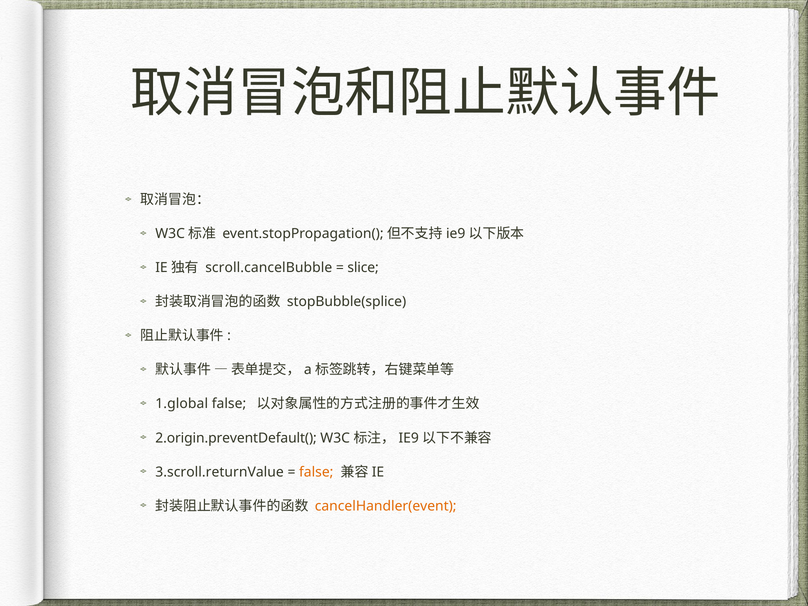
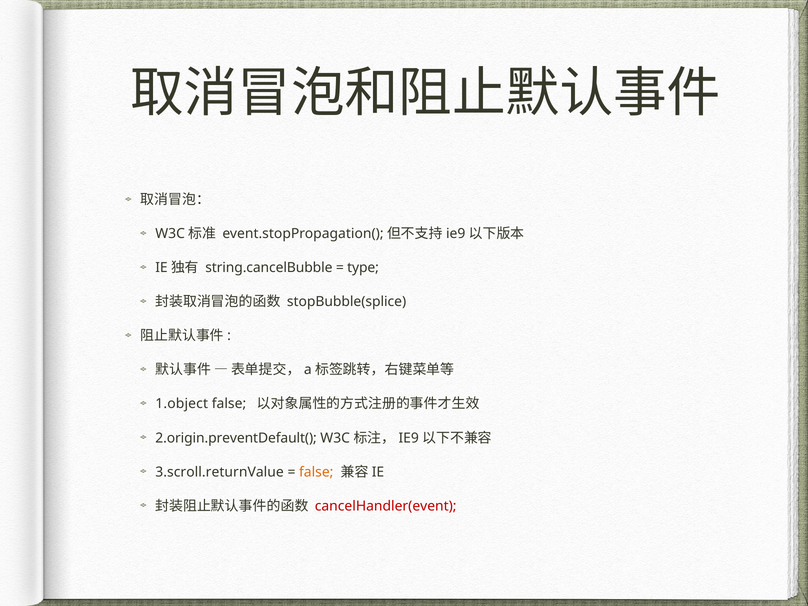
scroll.cancelBubble: scroll.cancelBubble -> string.cancelBubble (269, 268)
slice: slice -> type (363, 268)
1.global: 1.global -> 1.object (182, 404)
cancelHandler(event colour: orange -> red (386, 506)
